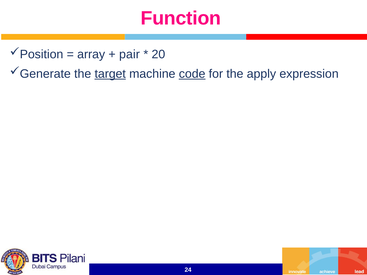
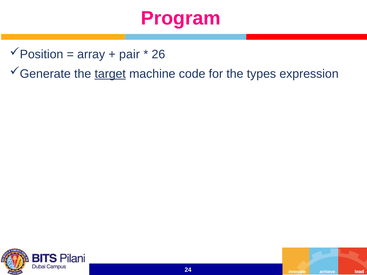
Function: Function -> Program (181, 18)
20: 20 -> 26 (158, 54)
code underline: present -> none (192, 74)
apply: apply -> types (261, 74)
